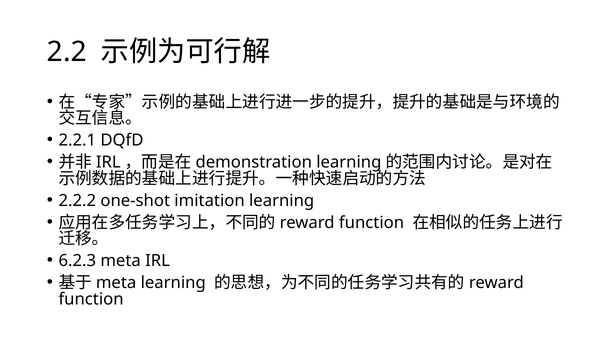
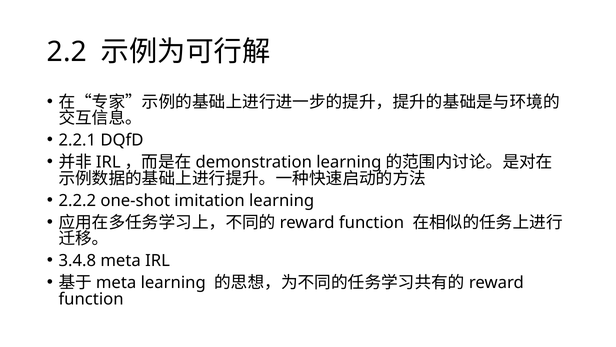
6.2.3: 6.2.3 -> 3.4.8 (77, 260)
